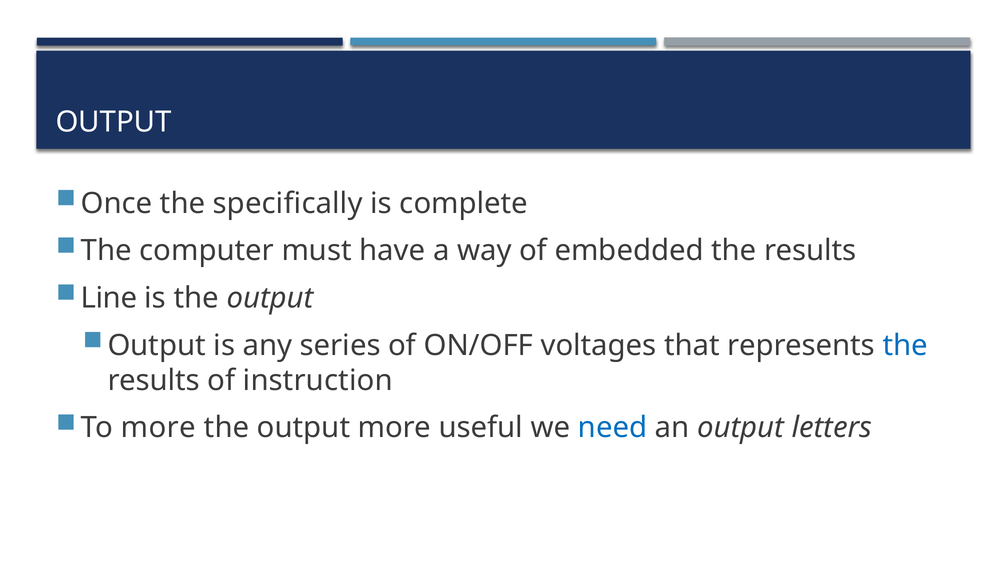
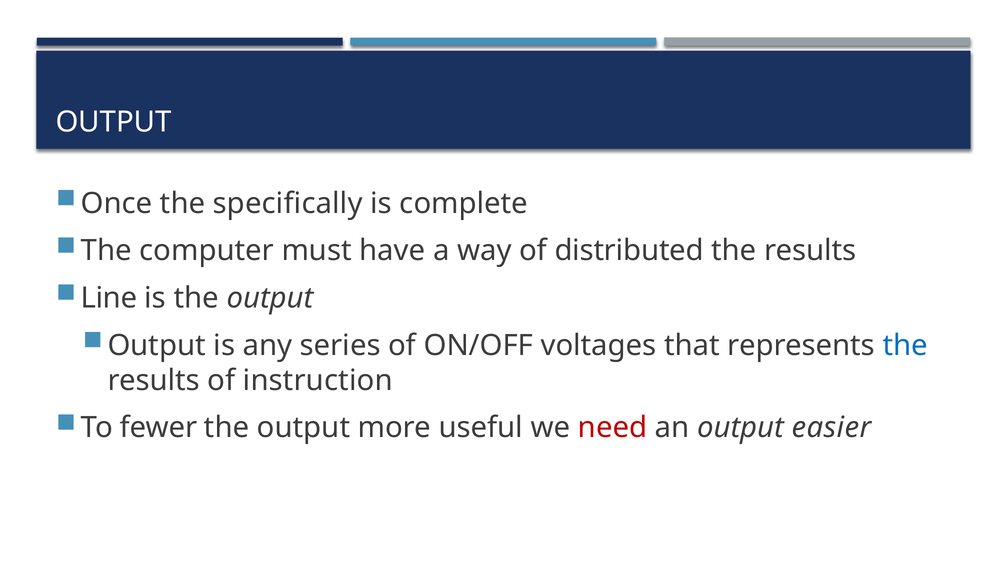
embedded: embedded -> distributed (629, 251)
To more: more -> fewer (159, 428)
need colour: blue -> red (613, 428)
letters: letters -> easier (832, 428)
